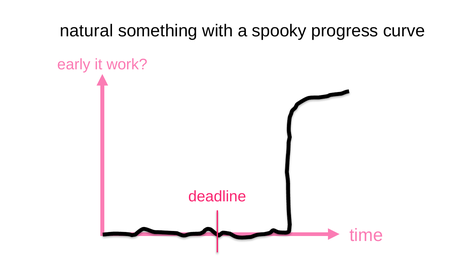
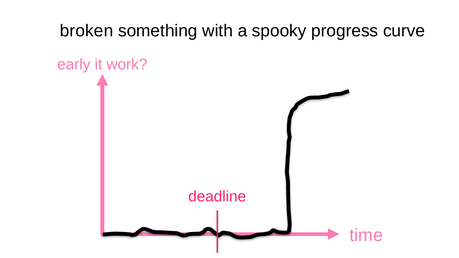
natural: natural -> broken (87, 31)
